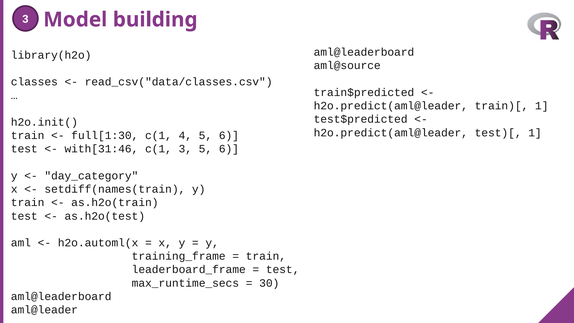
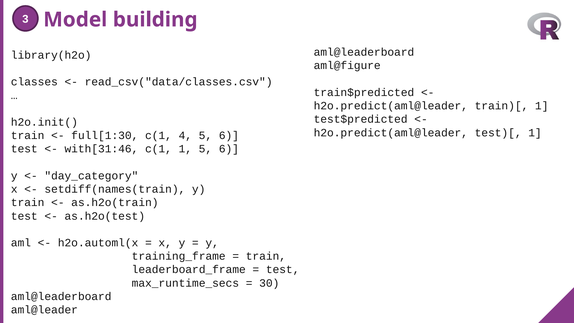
aml@source: aml@source -> aml@figure (347, 66)
c(1 3: 3 -> 1 (185, 149)
